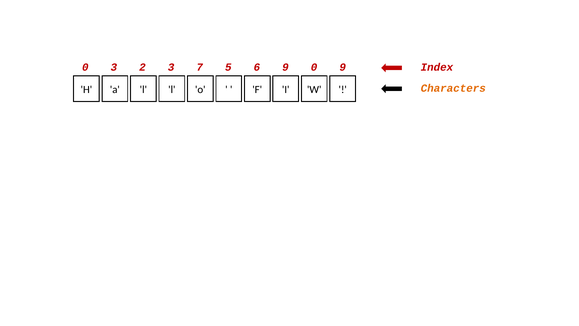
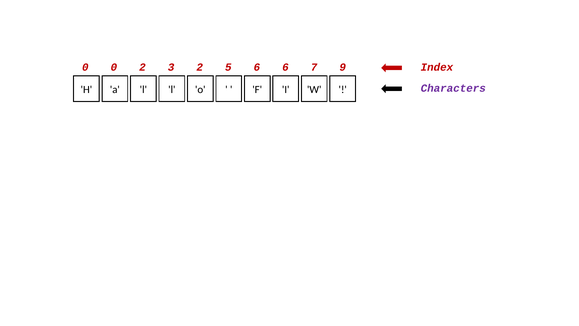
0 3: 3 -> 0 (114, 67)
2 7: 7 -> 2 (200, 67)
6 9: 9 -> 6 (285, 67)
3 0: 0 -> 7 (314, 67)
Characters colour: orange -> purple (453, 88)
